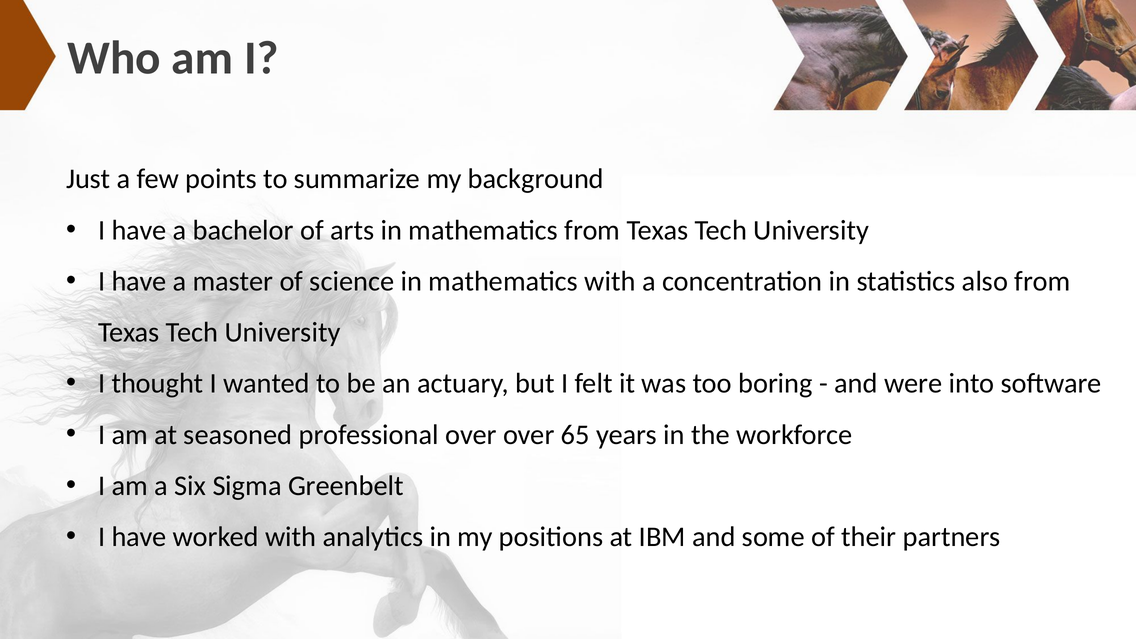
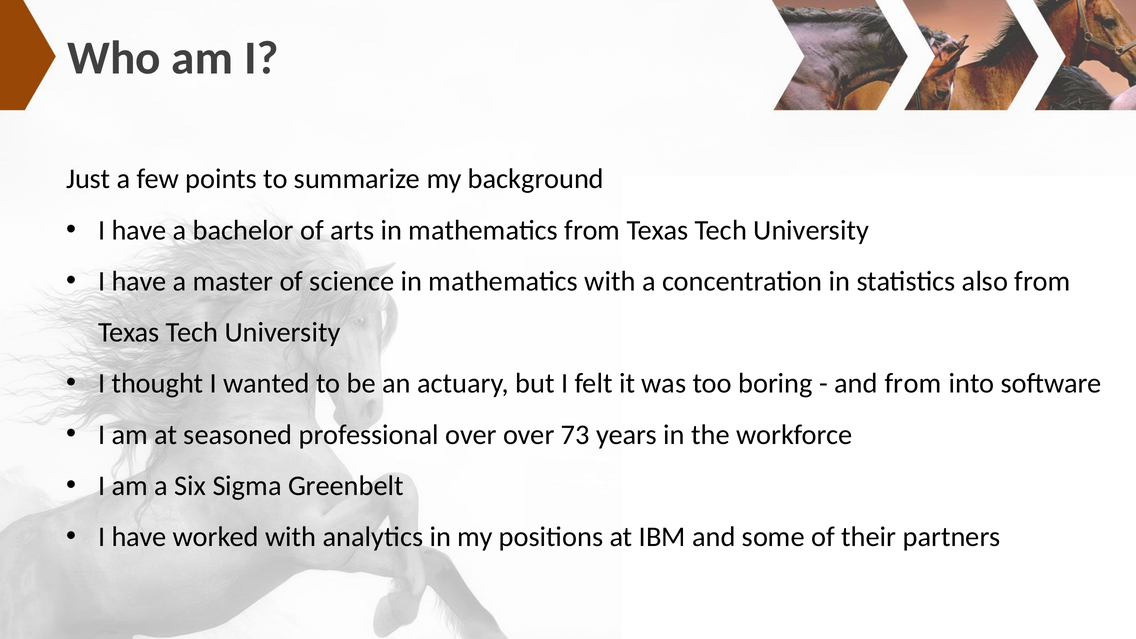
and were: were -> from (913, 384)
65: 65 -> 73 (575, 435)
